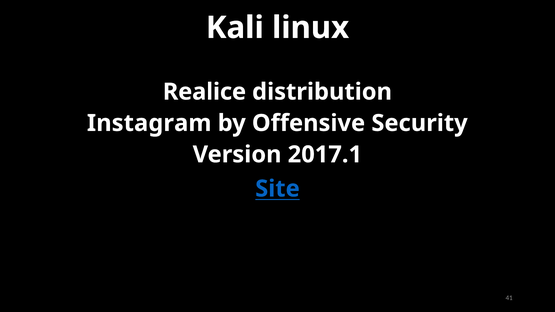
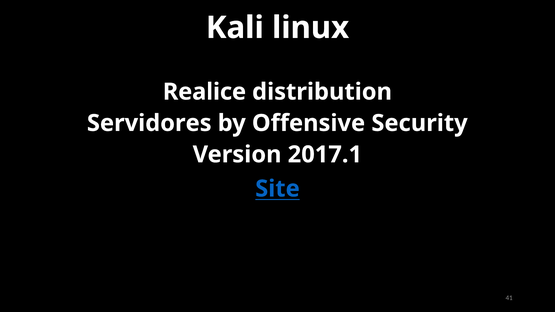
Instagram: Instagram -> Servidores (149, 123)
